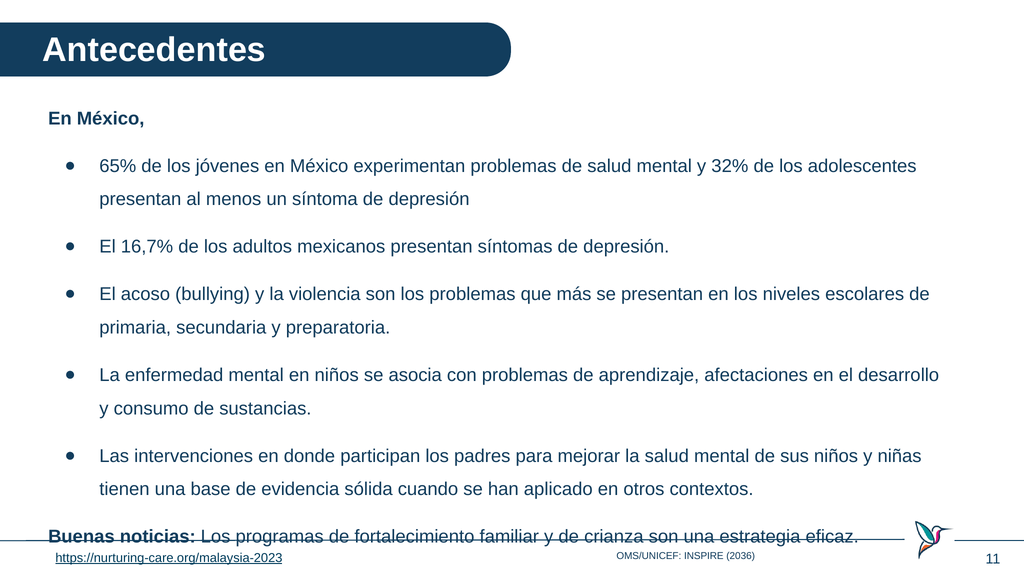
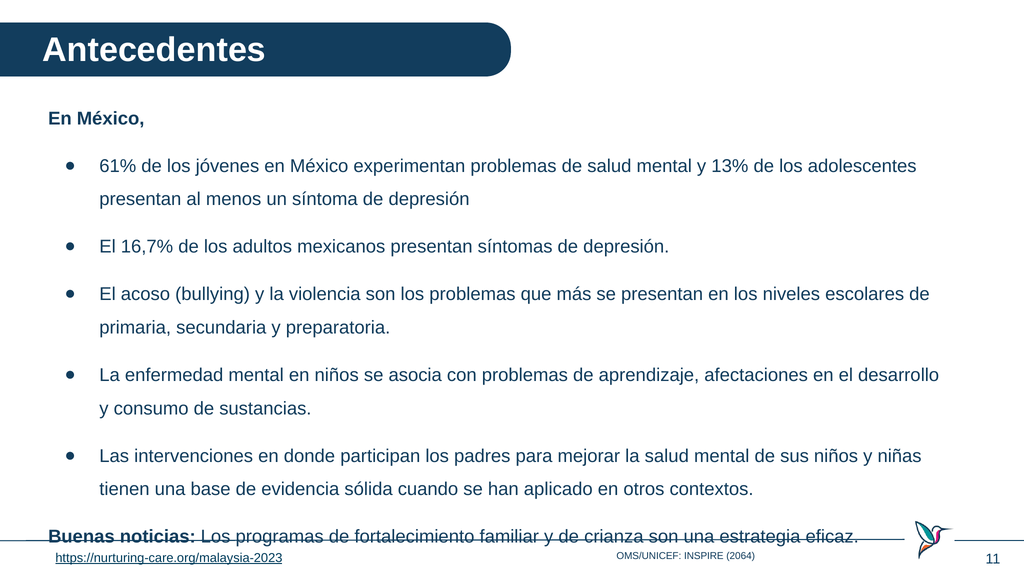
65%: 65% -> 61% (118, 166)
32%: 32% -> 13% (730, 166)
2036: 2036 -> 2064 (741, 556)
